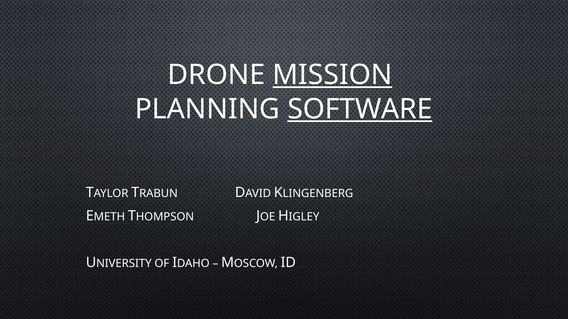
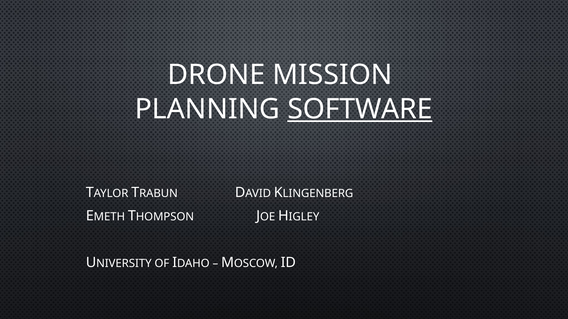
MISSION underline: present -> none (333, 75)
